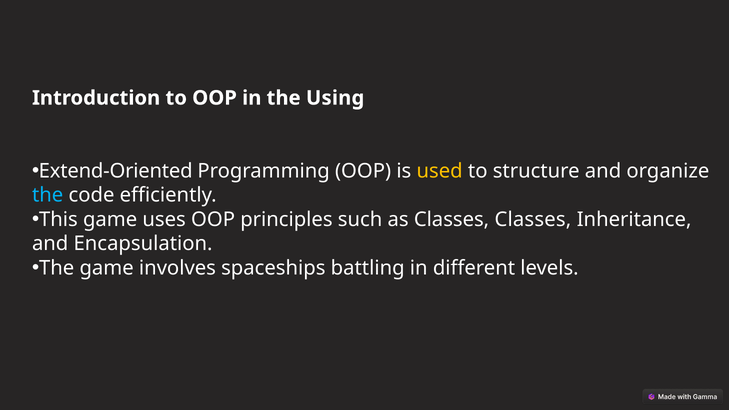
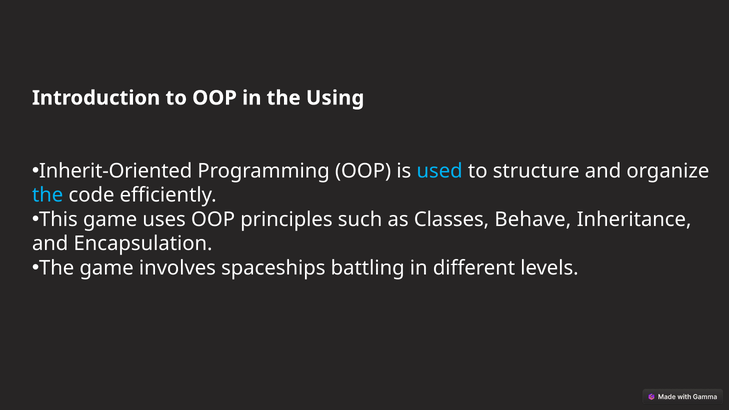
Extend-Oriented: Extend-Oriented -> Inherit-Oriented (116, 171)
used colour: yellow -> light blue (440, 171)
Classes Classes: Classes -> Behave (533, 220)
